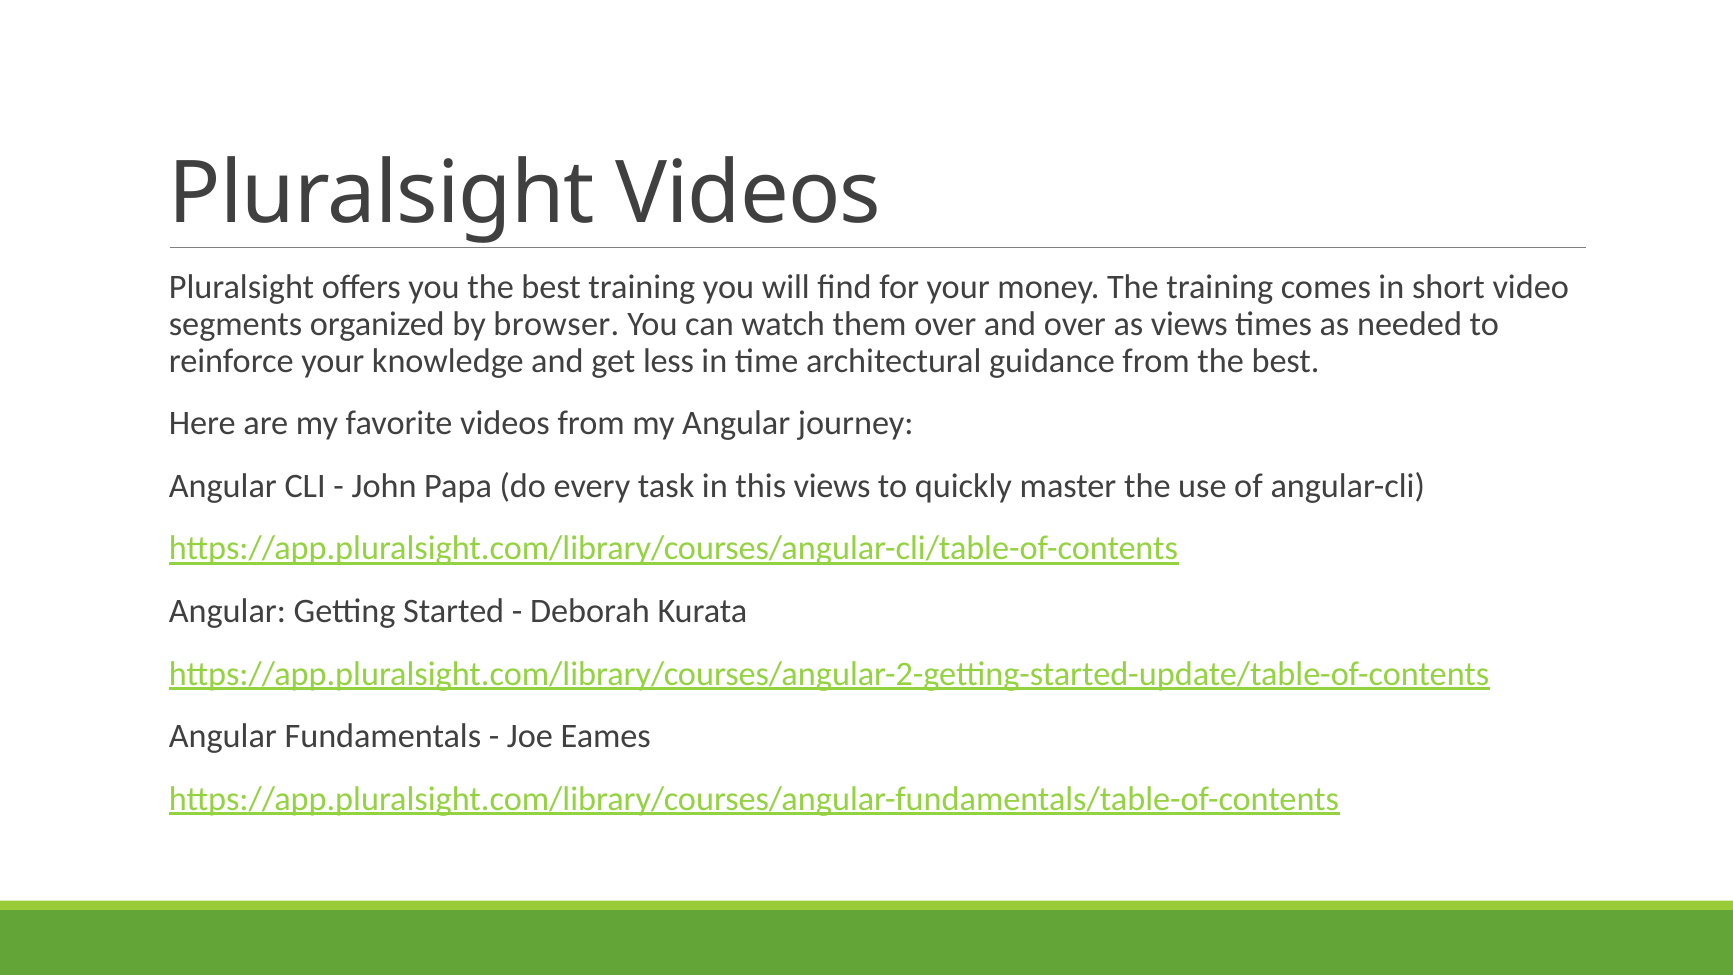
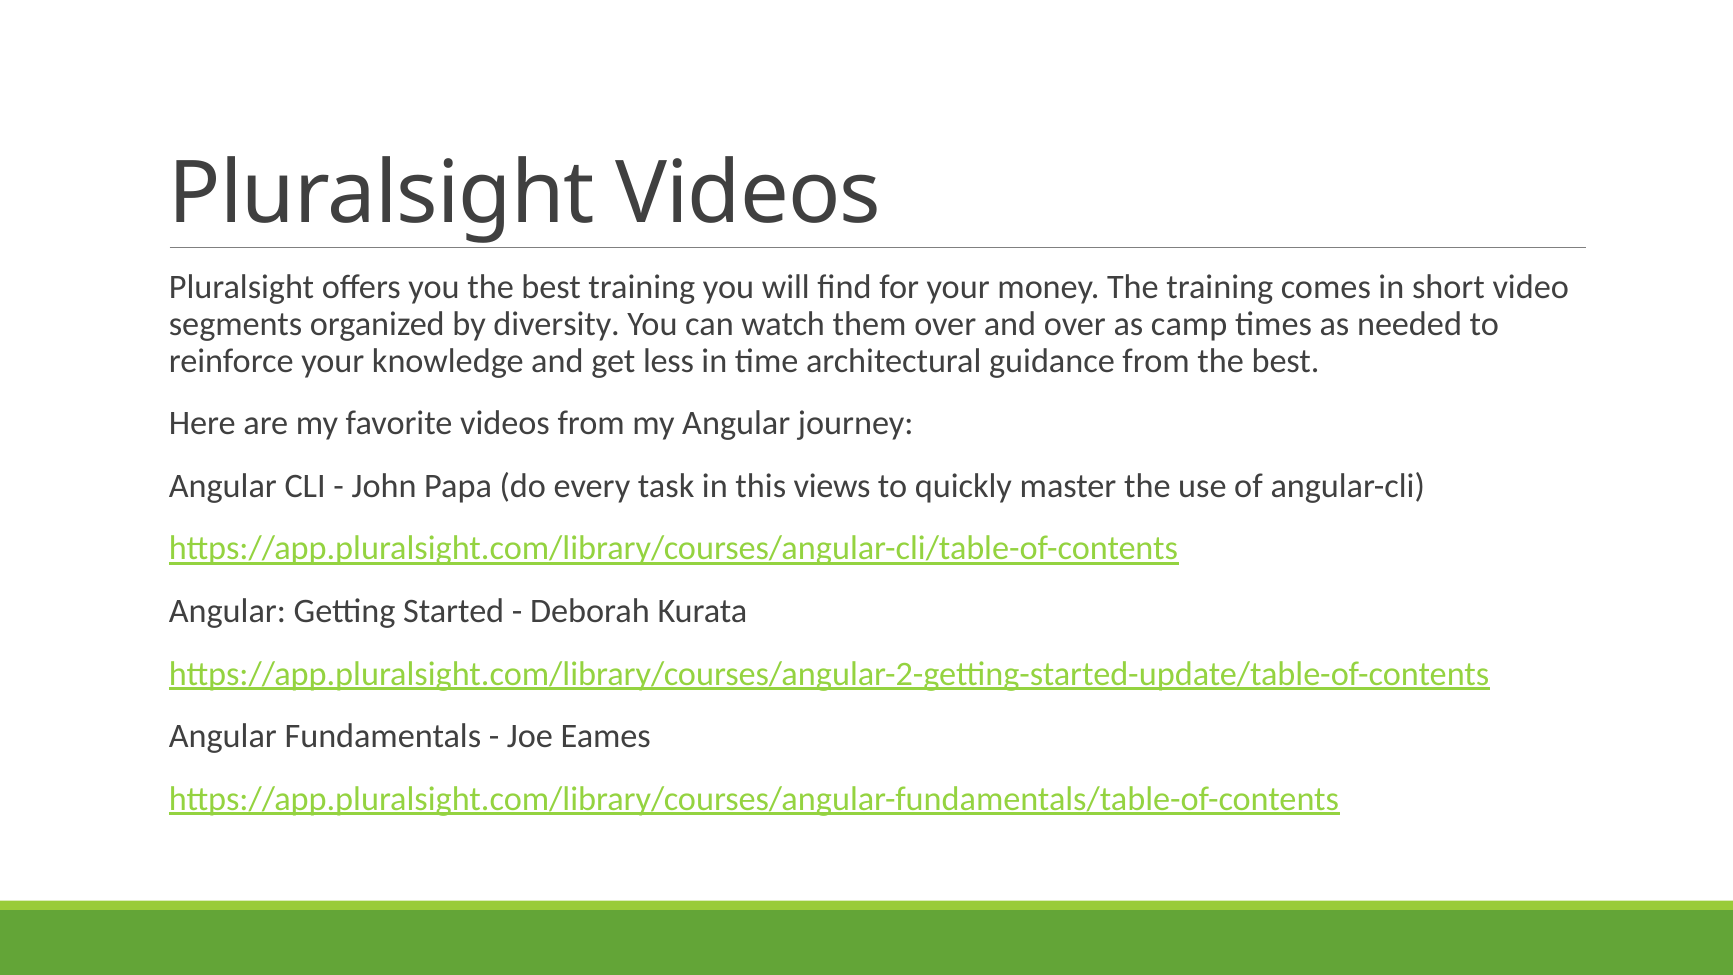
browser: browser -> diversity (557, 324)
as views: views -> camp (1189, 324)
